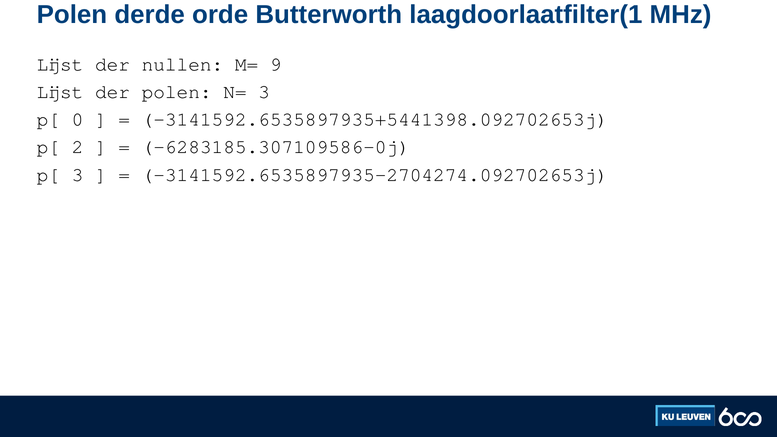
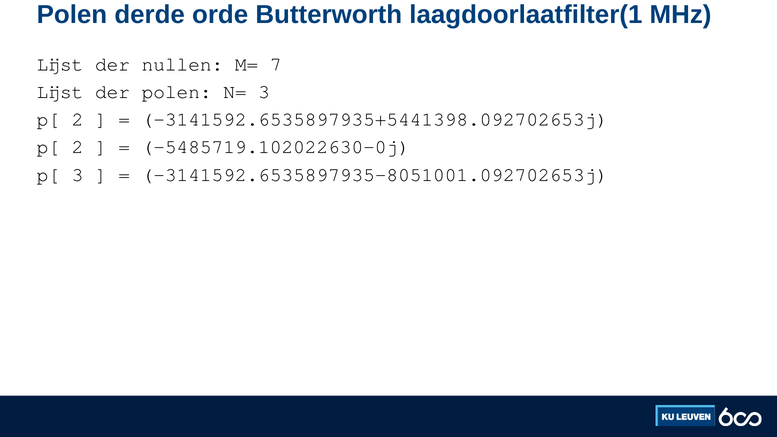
9: 9 -> 7 (276, 65)
0: 0 -> 2 (78, 120)
-6283185.307109586-0j: -6283185.307109586-0j -> -5485719.102022630-0j (276, 147)
-3141592.6535897935-2704274.092702653j: -3141592.6535897935-2704274.092702653j -> -3141592.6535897935-8051001.092702653j (375, 175)
